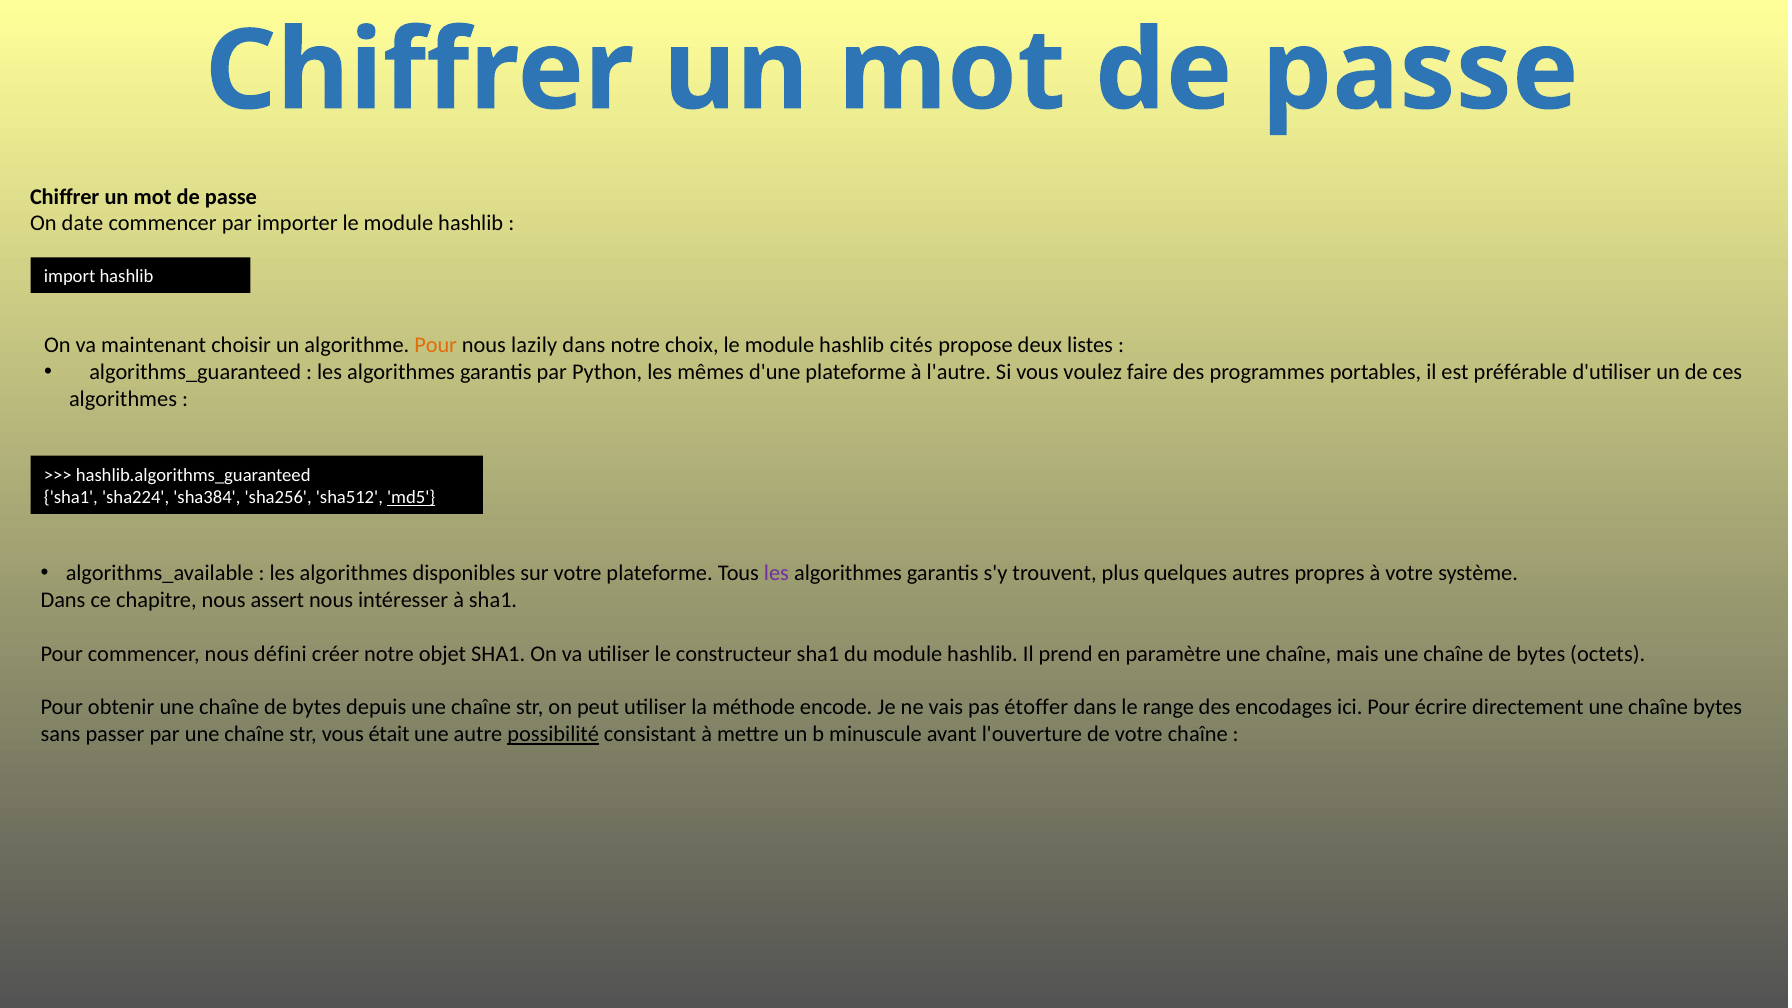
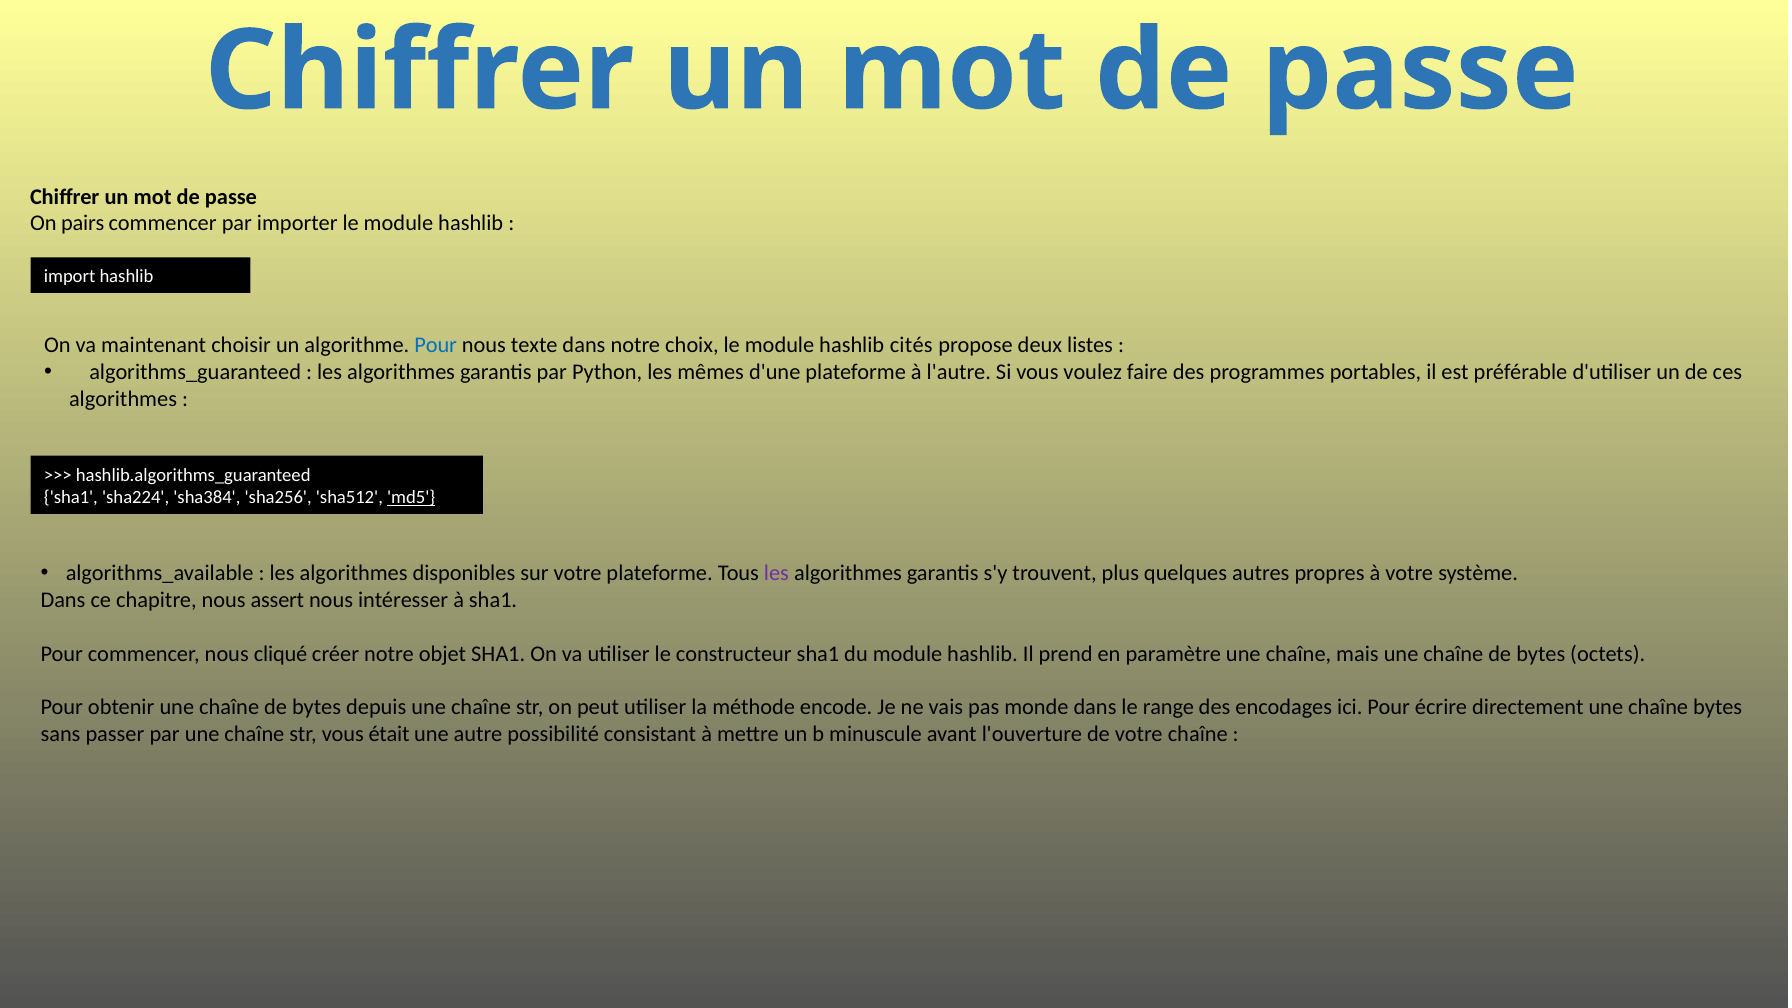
date: date -> pairs (83, 224)
Pour colour: orange -> blue (436, 345)
lazily: lazily -> texte (534, 345)
défini: défini -> cliqué (281, 654)
étoffer: étoffer -> monde (1036, 708)
possibilité underline: present -> none (553, 734)
